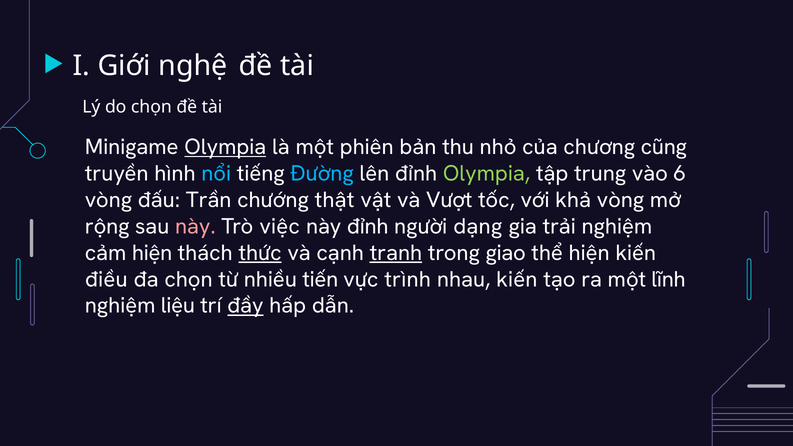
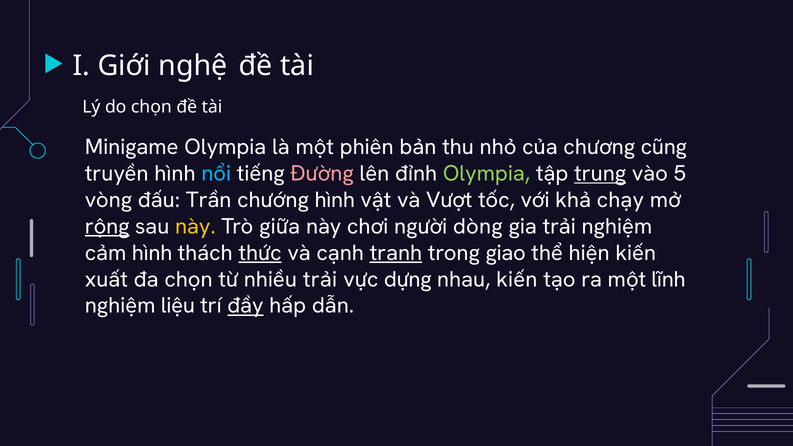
Olympia underline: present -> none (225, 147)
Đường colour: light blue -> pink (322, 174)
trung underline: none -> present (600, 174)
6: 6 -> 5 (680, 174)
chướng thật: thật -> hình (335, 200)
khả vòng: vòng -> chạy (620, 200)
rộng underline: none -> present (107, 226)
này colour: pink -> yellow (195, 226)
việc: việc -> giữa (280, 226)
này đỉnh: đỉnh -> chơi (368, 226)
dạng: dạng -> dòng (478, 226)
cảm hiện: hiện -> hình (152, 253)
điều: điều -> xuất (106, 279)
nhiều tiến: tiến -> trải (320, 279)
trình: trình -> dựng (408, 279)
